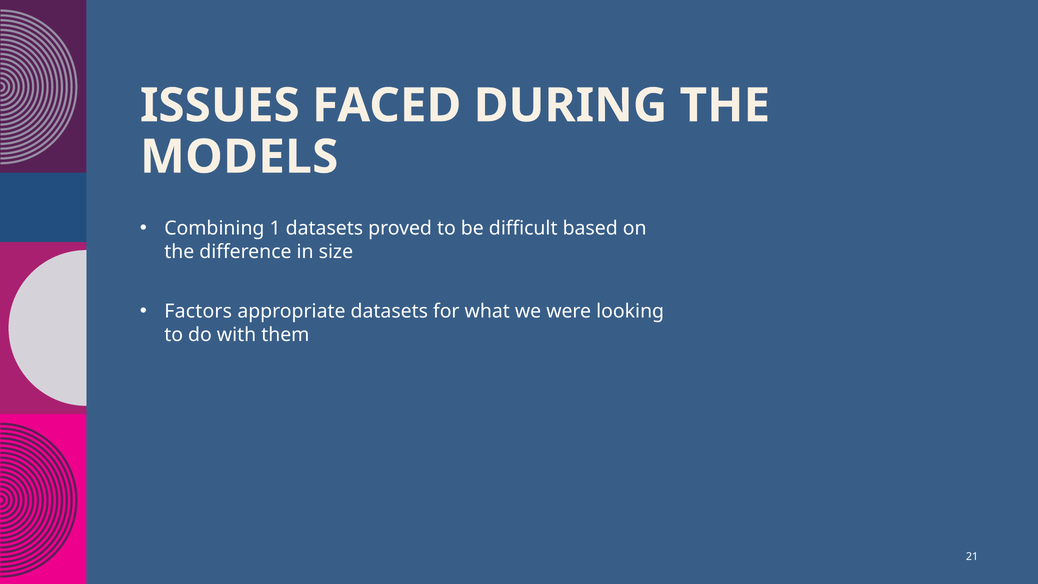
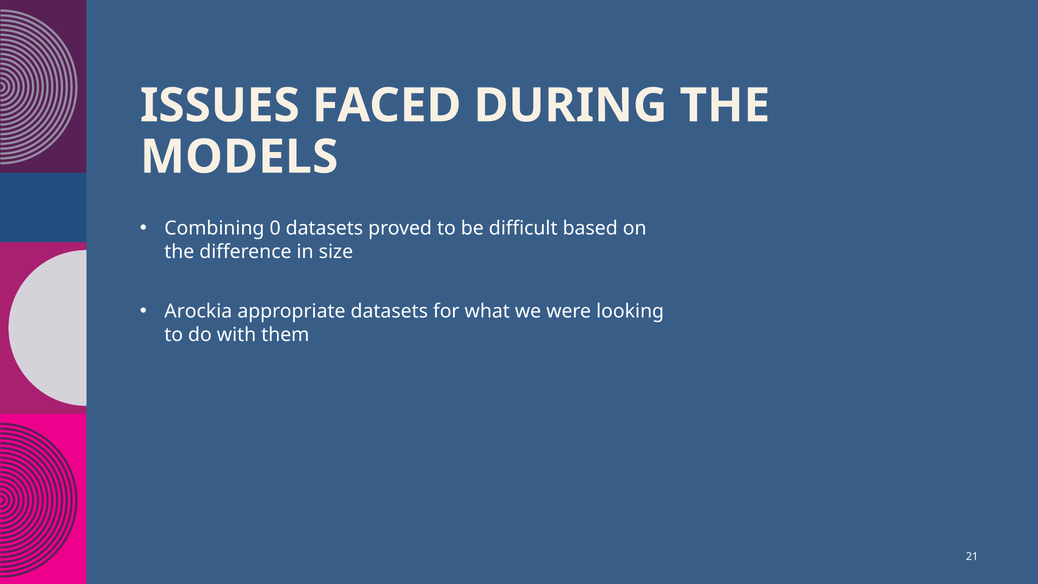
1: 1 -> 0 (275, 228)
Factors: Factors -> Arockia (198, 311)
